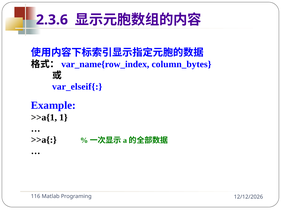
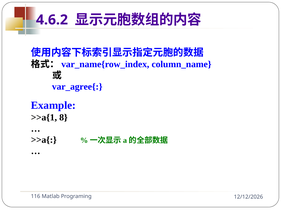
2.3.6: 2.3.6 -> 4.6.2 (52, 20)
column_bytes: column_bytes -> column_name (182, 64)
var_elseif{: var_elseif{ -> var_agree{ (77, 87)
1: 1 -> 8 (63, 118)
